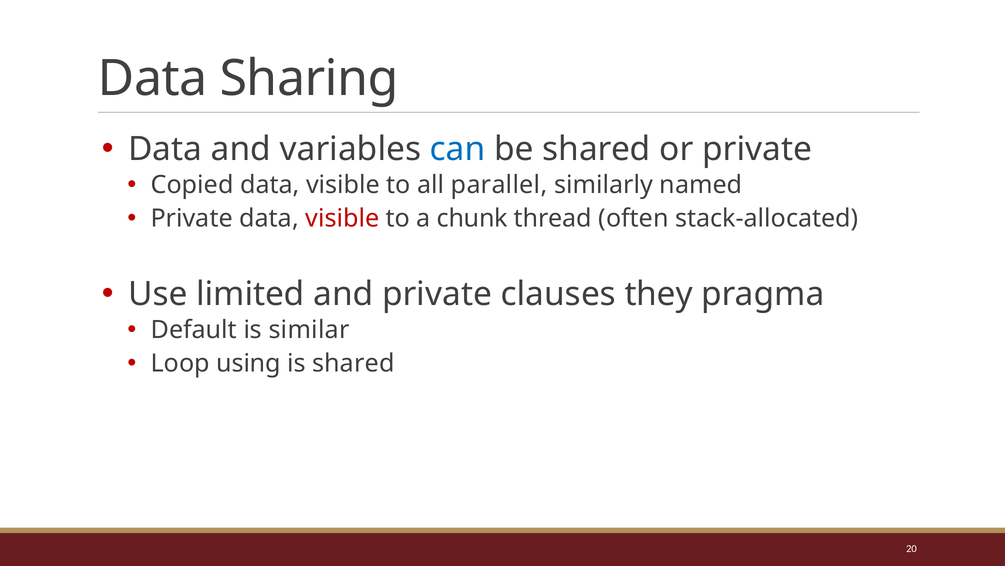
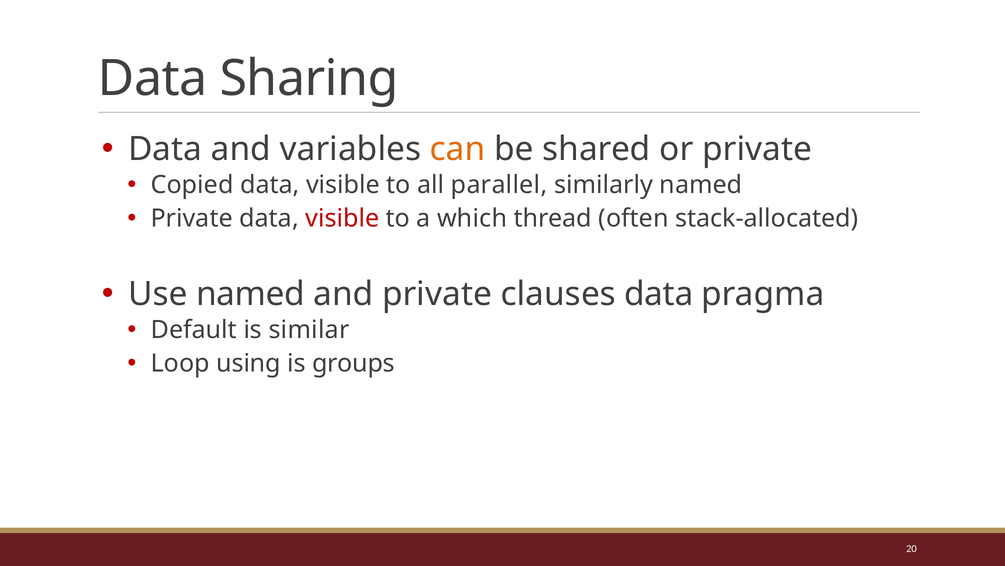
can colour: blue -> orange (458, 149)
chunk: chunk -> which (472, 218)
Use limited: limited -> named (251, 294)
clauses they: they -> data (659, 294)
is shared: shared -> groups (354, 363)
